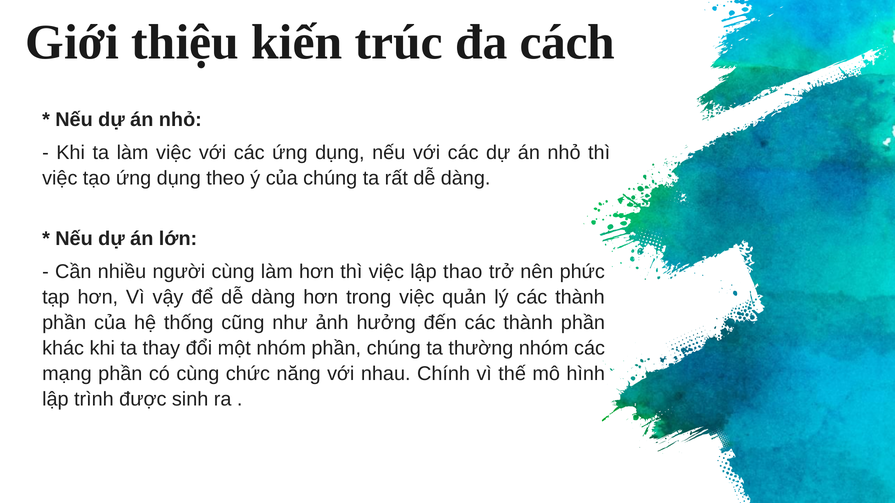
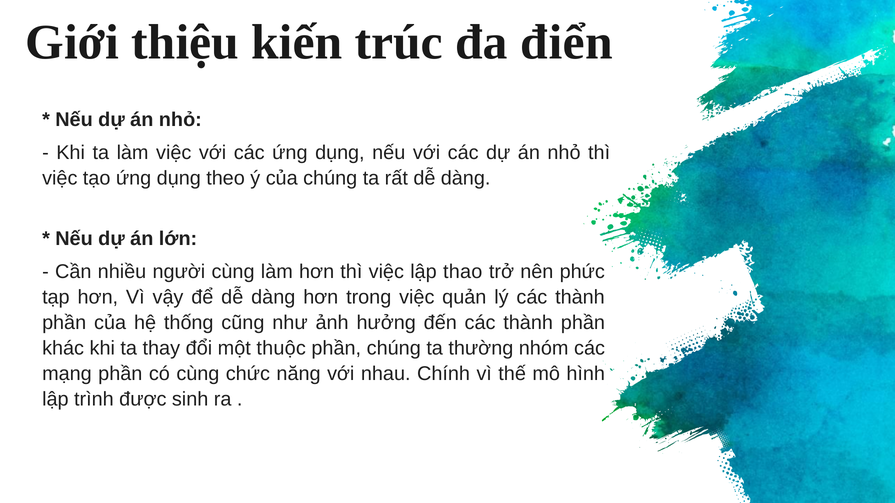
cách: cách -> điển (567, 43)
một nhóm: nhóm -> thuộc (281, 348)
